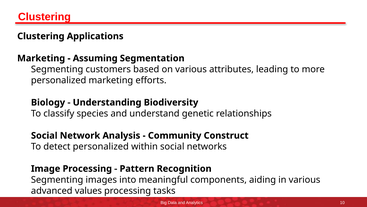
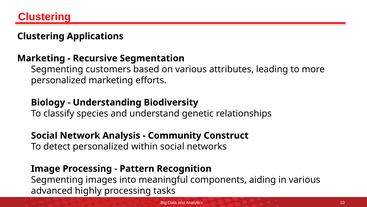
Assuming: Assuming -> Recursive (95, 58)
values: values -> highly (88, 190)
